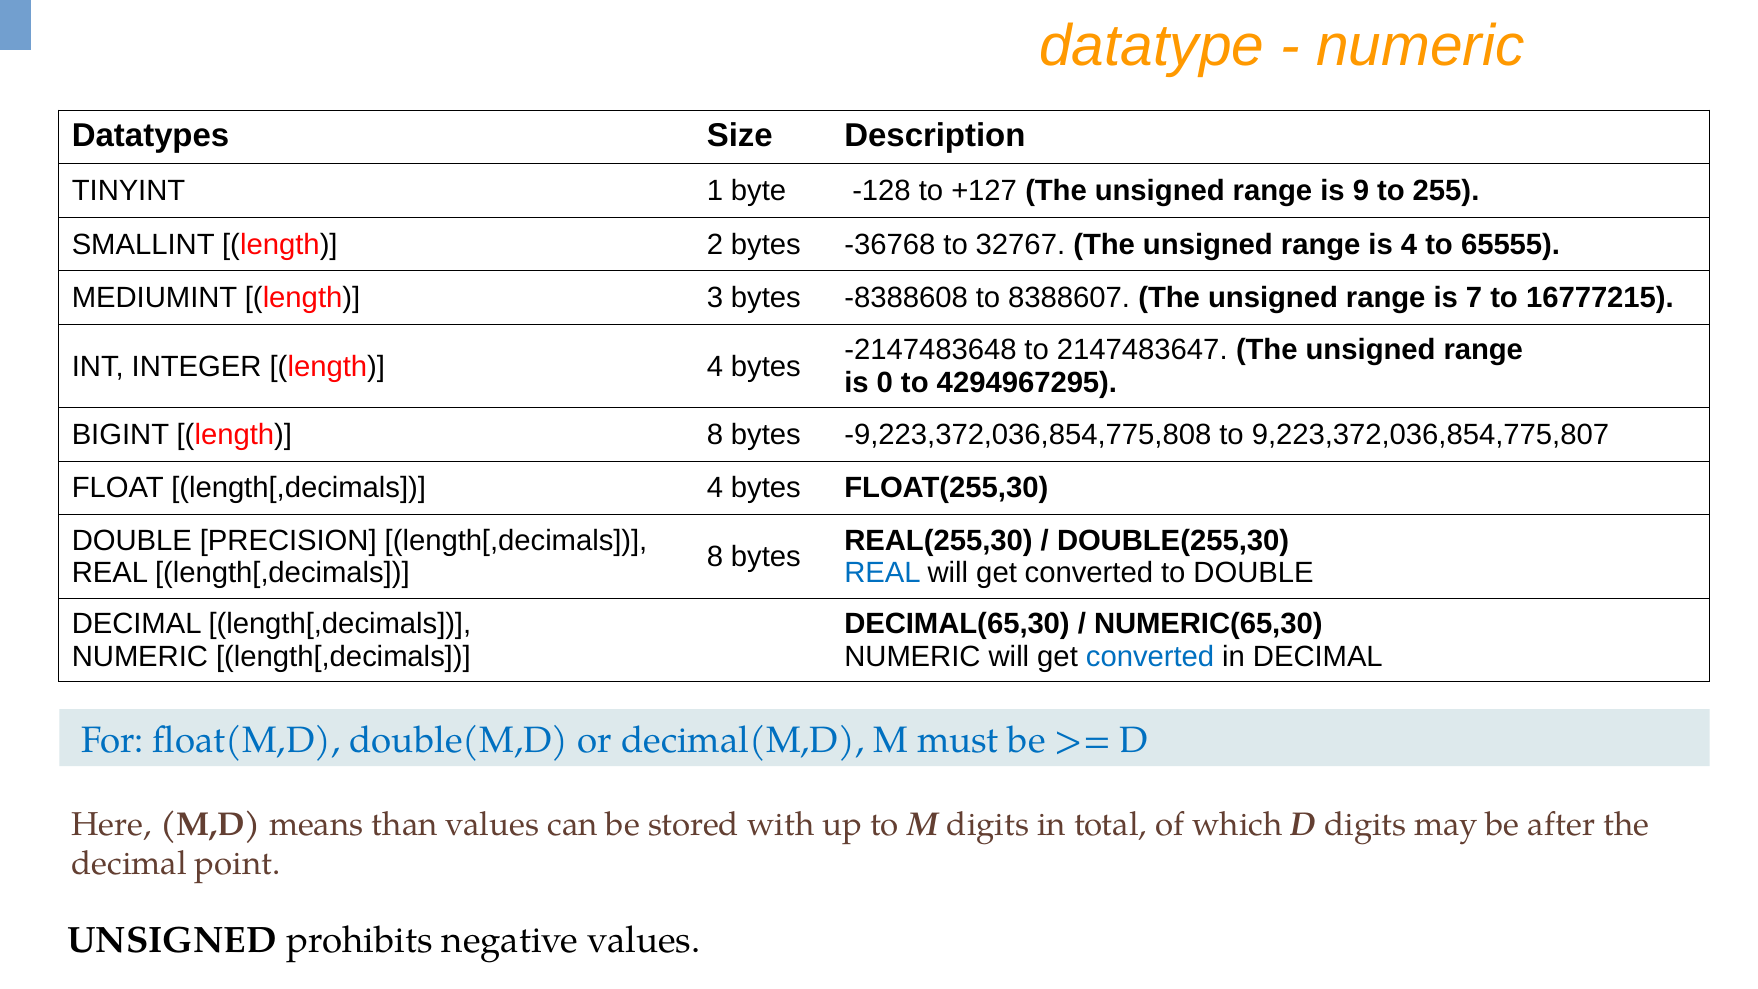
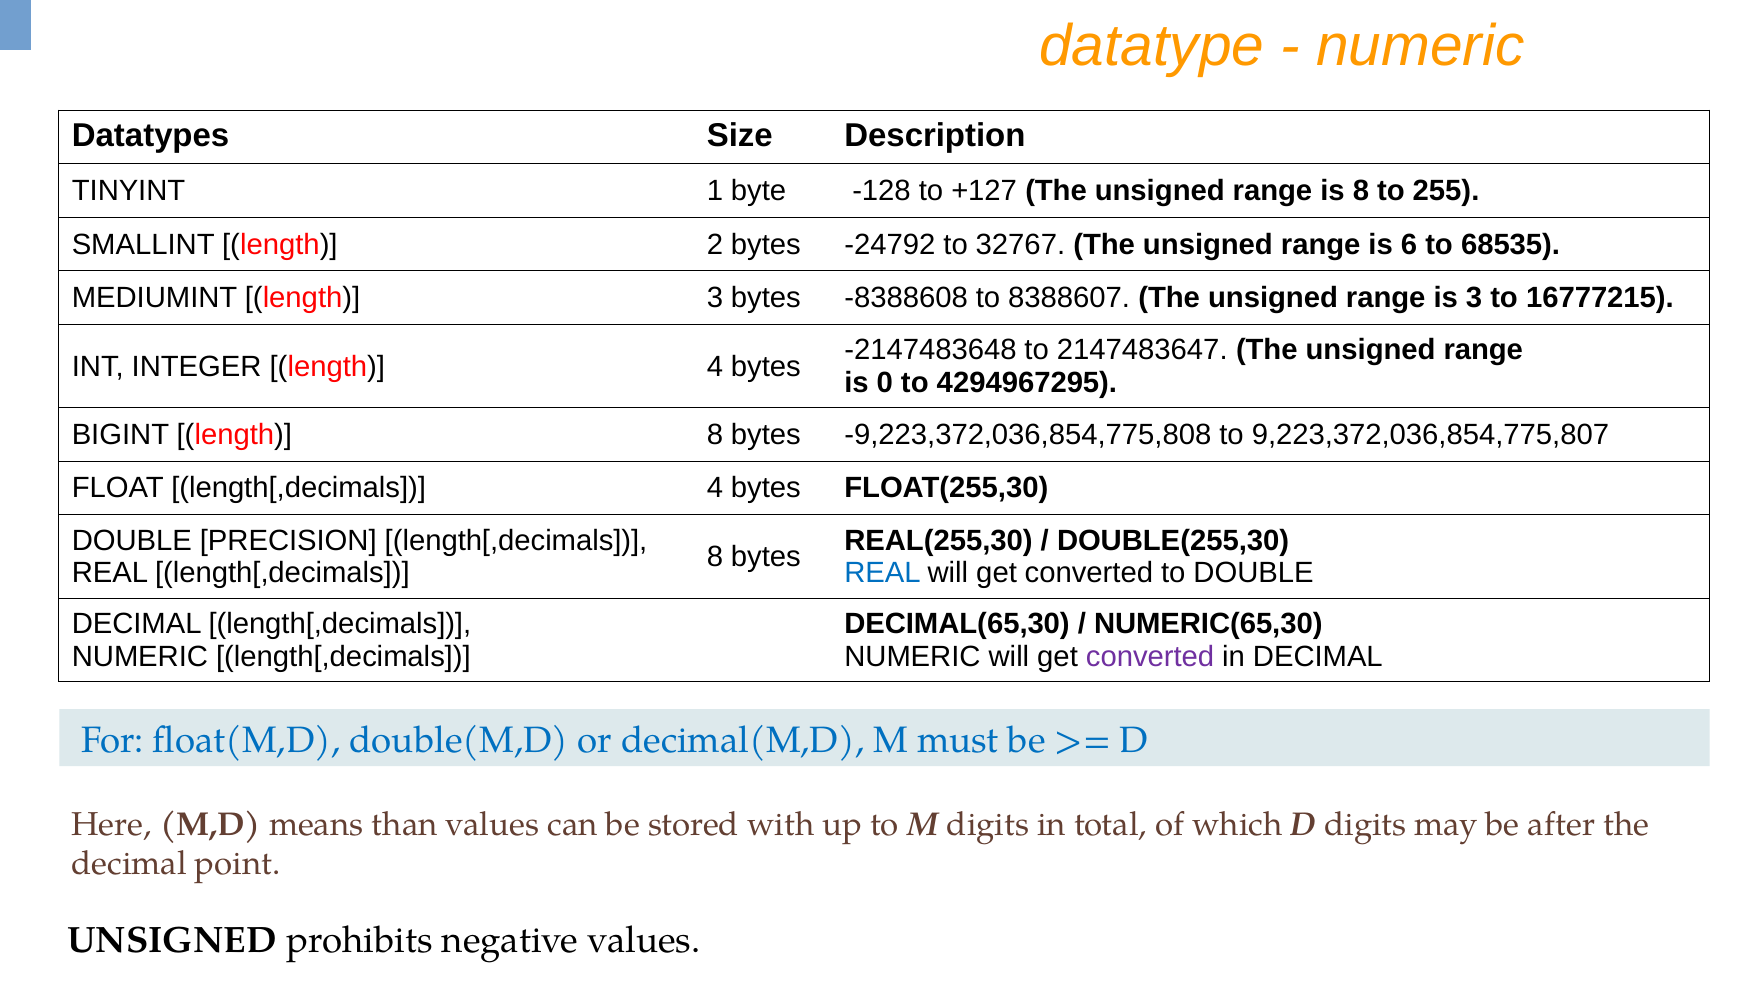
is 9: 9 -> 8 (1361, 191)
-36768: -36768 -> -24792 (890, 244)
is 4: 4 -> 6 (1409, 244)
65555: 65555 -> 68535 (1511, 244)
is 7: 7 -> 3 (1474, 298)
converted colour: blue -> purple (1150, 657)
